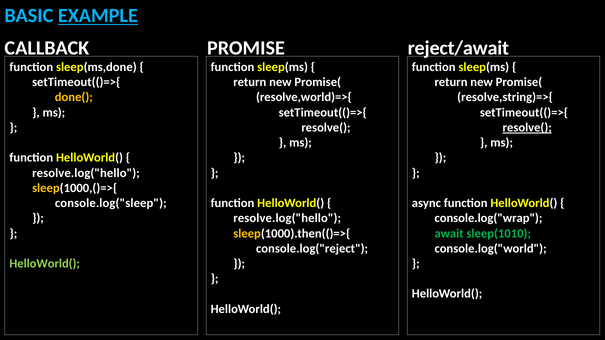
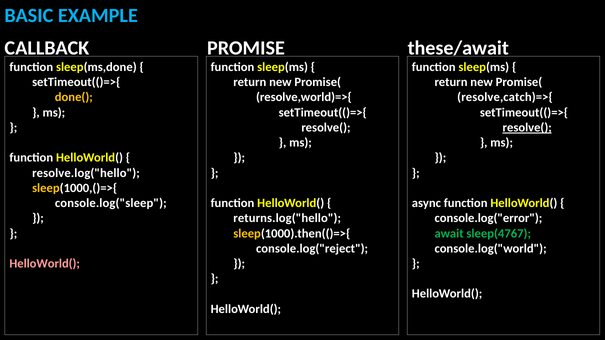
EXAMPLE underline: present -> none (98, 16)
reject/await: reject/await -> these/await (458, 48)
resolve,string)=>{: resolve,string)=>{ -> resolve,catch)=>{ (505, 97)
resolve.log("hello: resolve.log("hello -> returns.log("hello (287, 218)
console.log("wrap: console.log("wrap -> console.log("error (488, 218)
sleep(1010: sleep(1010 -> sleep(4767 (499, 234)
HelloWorld( colour: light green -> pink (45, 264)
